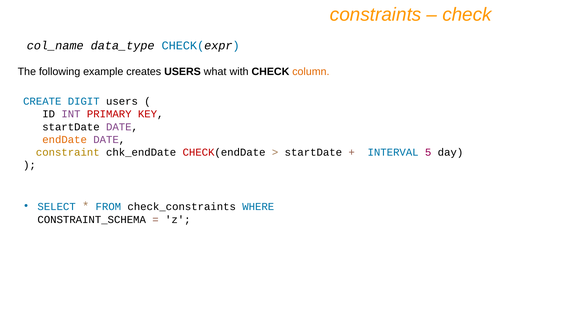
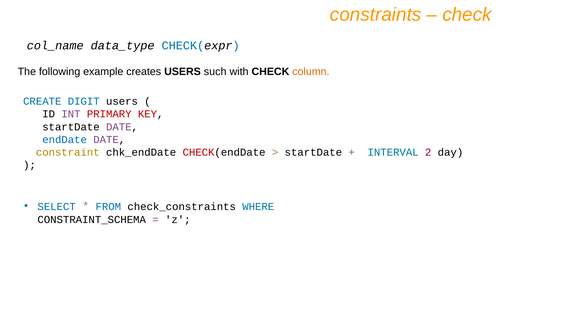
what: what -> such (215, 72)
endDate colour: orange -> blue (65, 140)
5: 5 -> 2 (428, 152)
